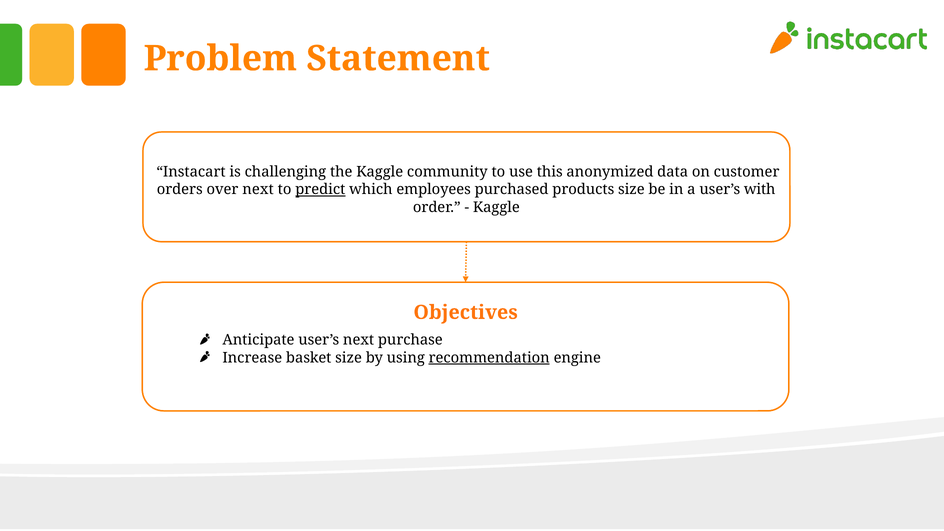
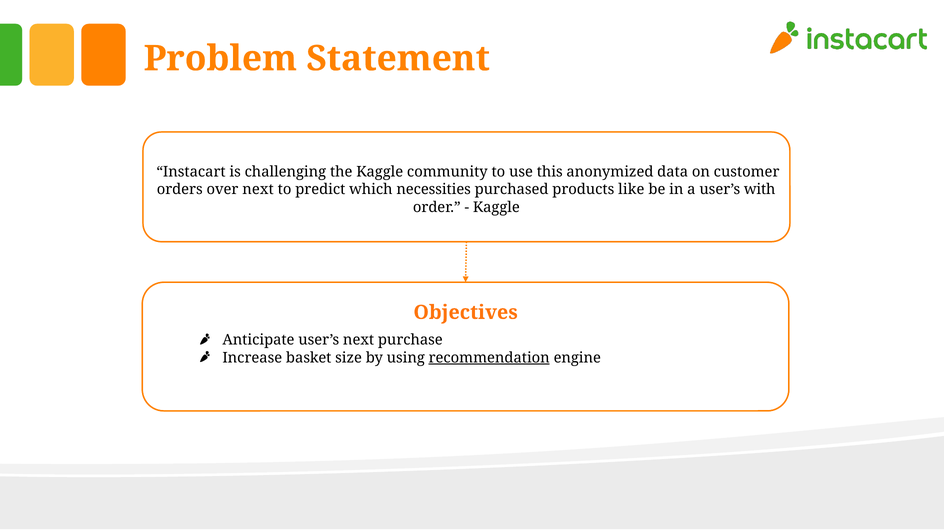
predict underline: present -> none (320, 190)
employees: employees -> necessities (434, 190)
products size: size -> like (631, 190)
